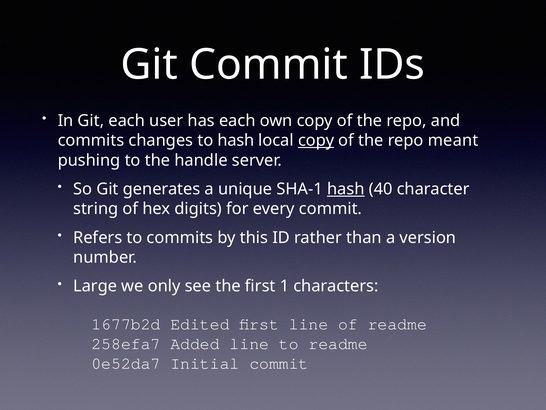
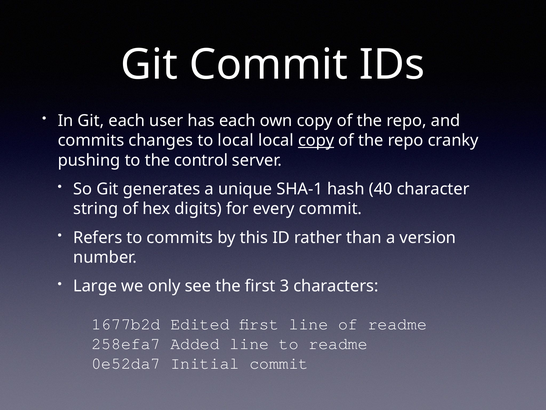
to hash: hash -> local (236, 140)
meant: meant -> cranky (453, 140)
handle: handle -> control (201, 160)
hash underline: present -> none (346, 189)
1: 1 -> 3 (284, 286)
